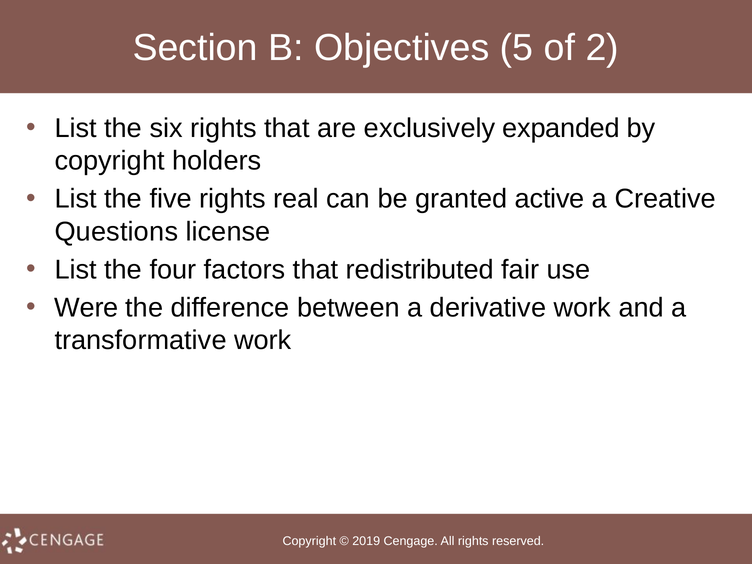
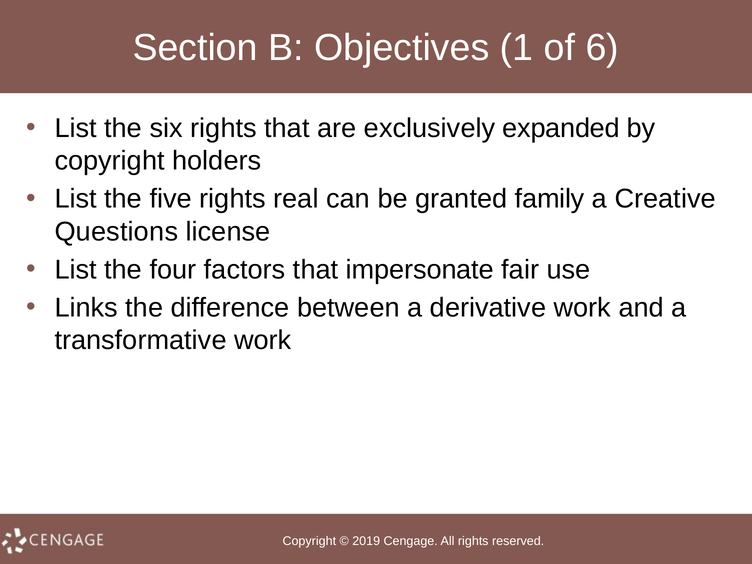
5: 5 -> 1 (517, 48)
2: 2 -> 6 (602, 48)
active: active -> family (550, 199)
redistributed: redistributed -> impersonate (420, 270)
Were: Were -> Links (86, 308)
